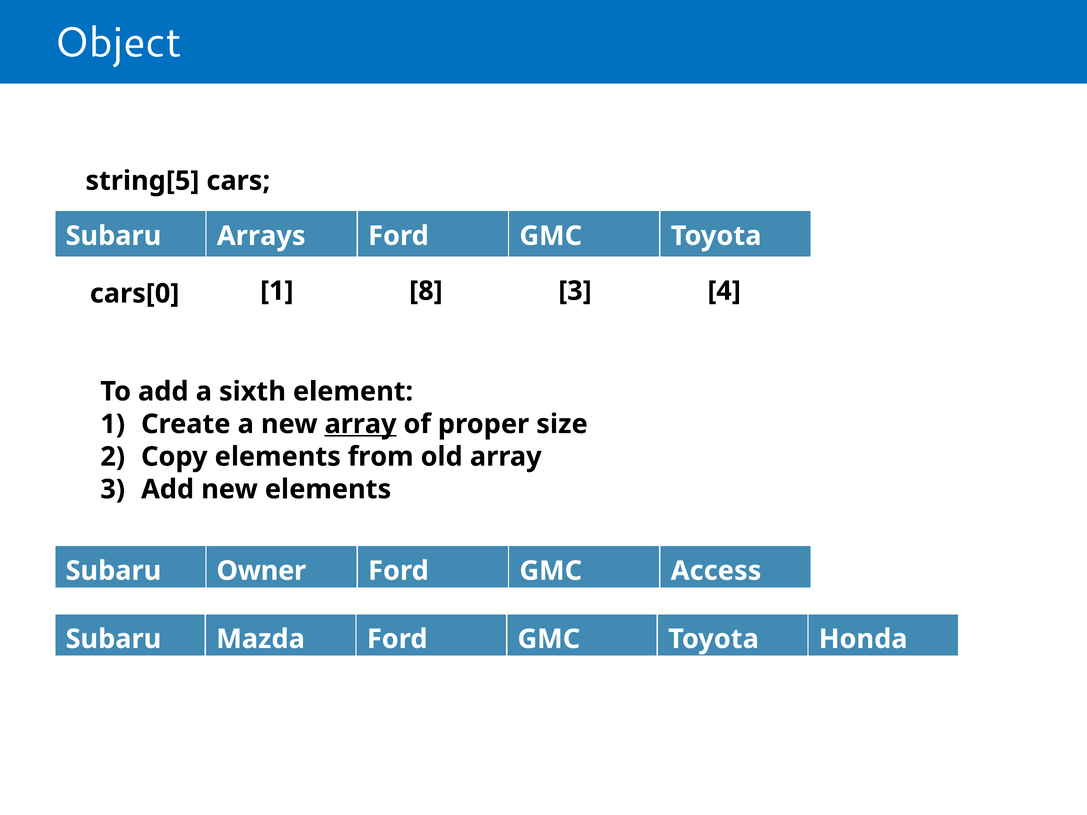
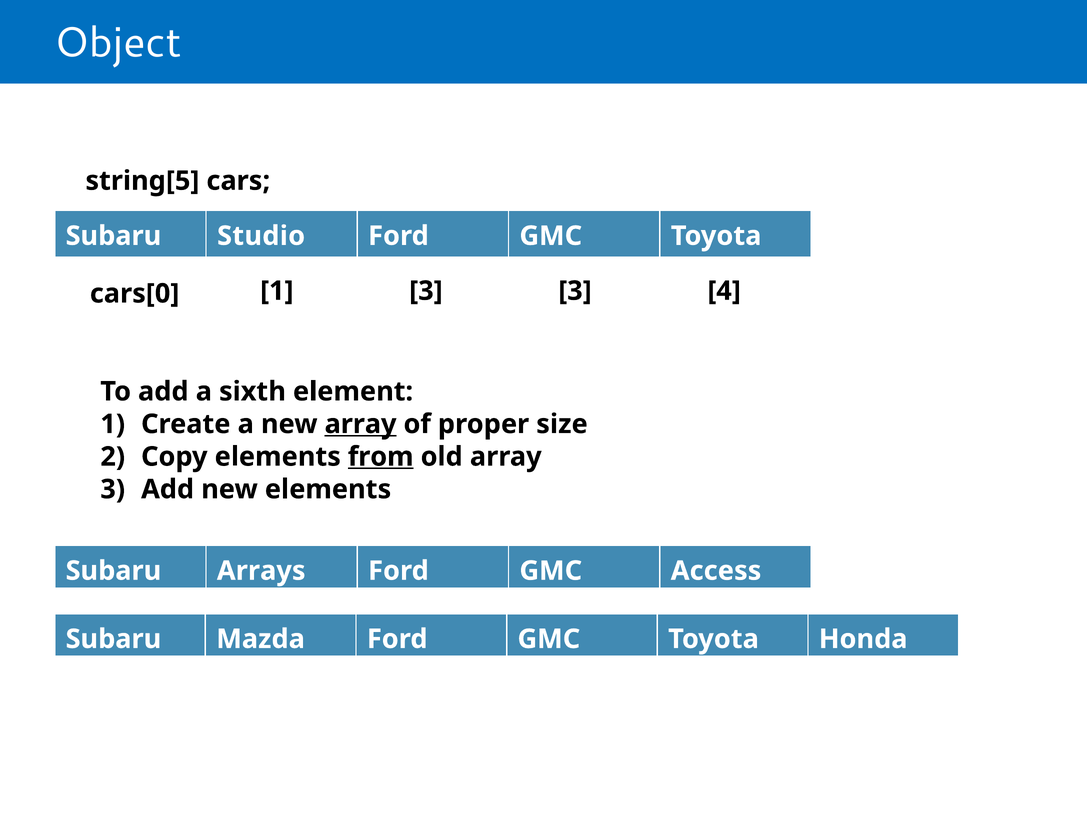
Arrays: Arrays -> Studio (261, 236)
1 8: 8 -> 3 (426, 291)
from underline: none -> present (381, 457)
Owner: Owner -> Arrays (261, 571)
